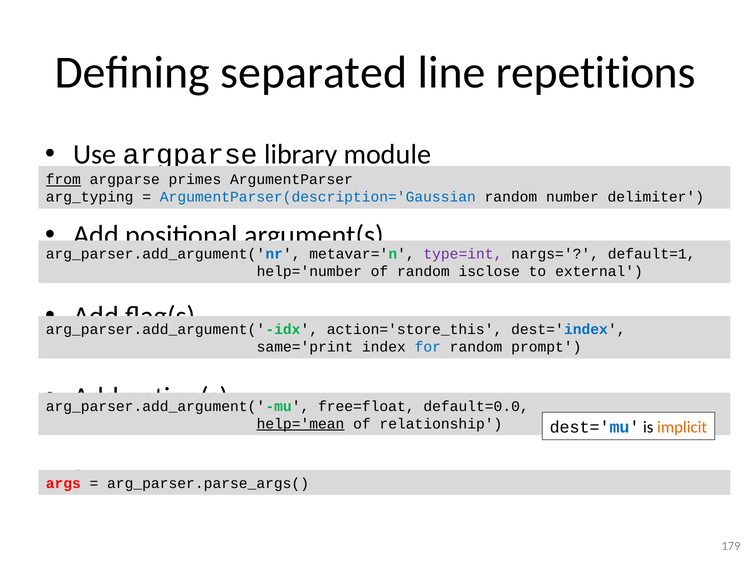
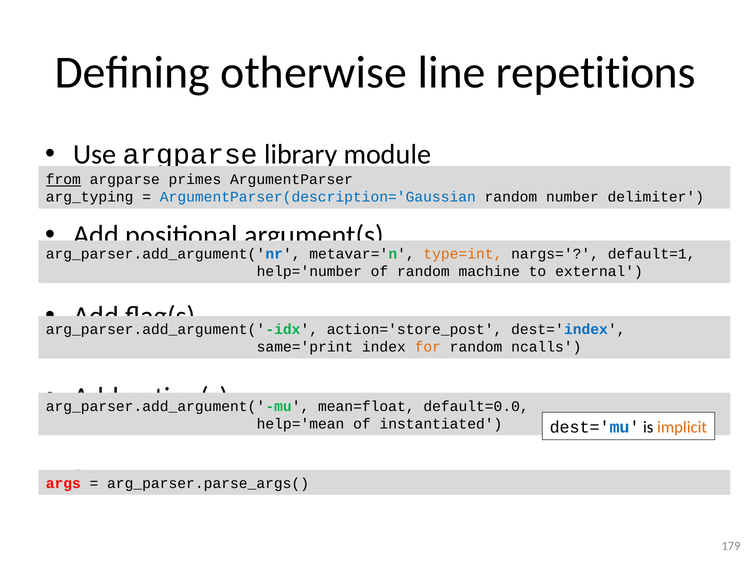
separated: separated -> otherwise (314, 73)
type=int colour: purple -> orange (463, 254)
isclose: isclose -> machine (489, 271)
action='store_this: action='store_this -> action='store_post (415, 329)
for colour: blue -> orange (428, 347)
prompt: prompt -> ncalls (546, 347)
free=float: free=float -> mean=float (366, 406)
help='mean underline: present -> none (301, 423)
relationship: relationship -> instantiated (441, 423)
